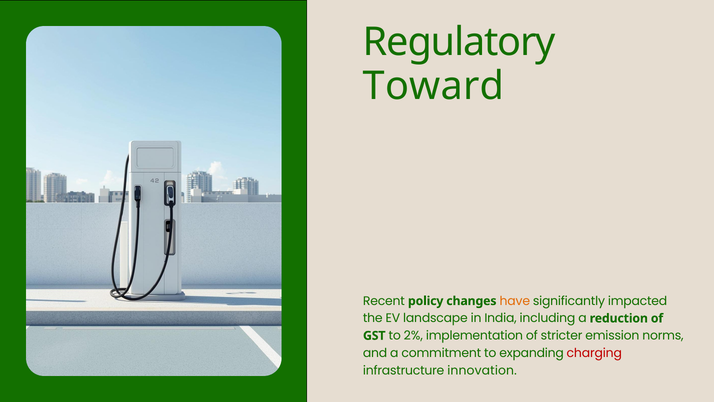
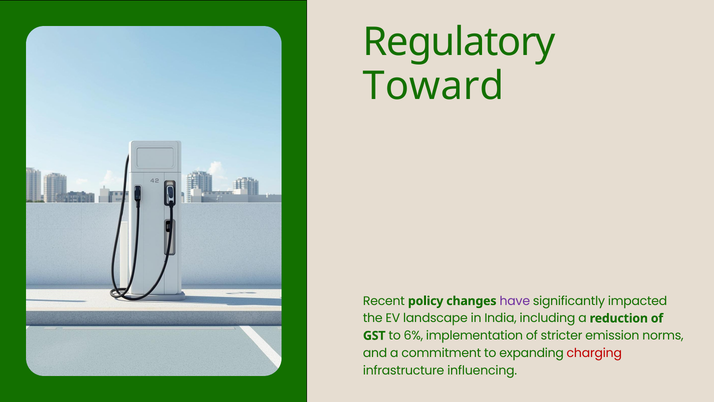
have colour: orange -> purple (515, 301)
2%: 2% -> 6% (413, 335)
innovation: innovation -> influencing (482, 370)
